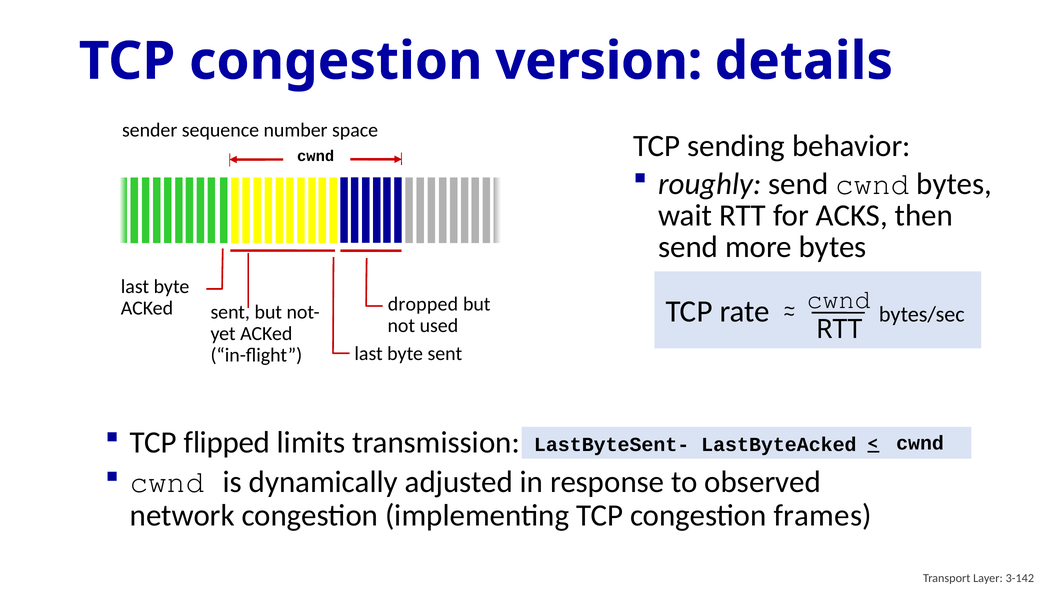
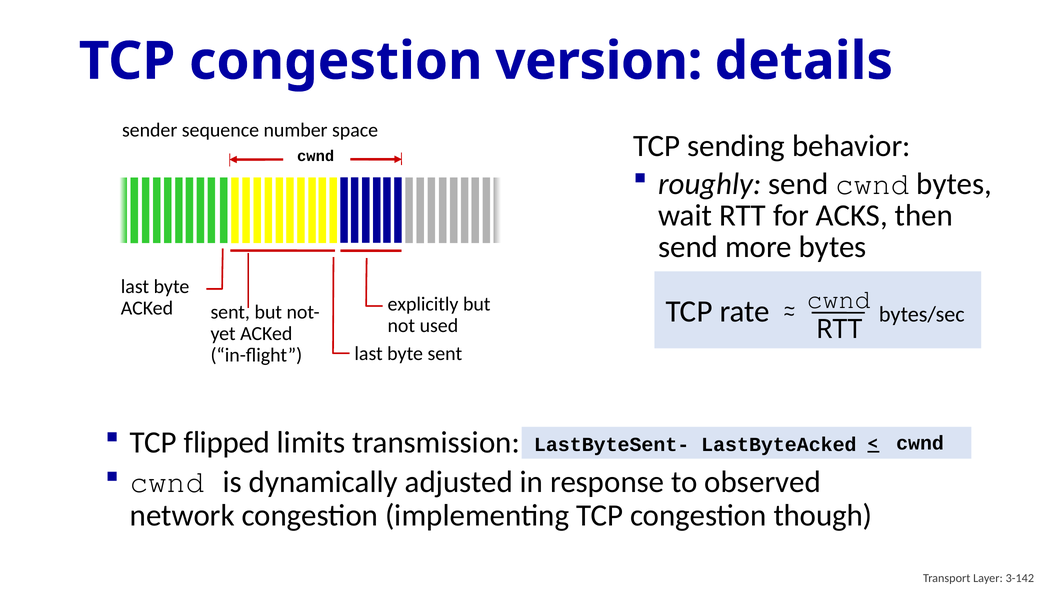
dropped: dropped -> explicitly (423, 304)
frames: frames -> though (823, 515)
